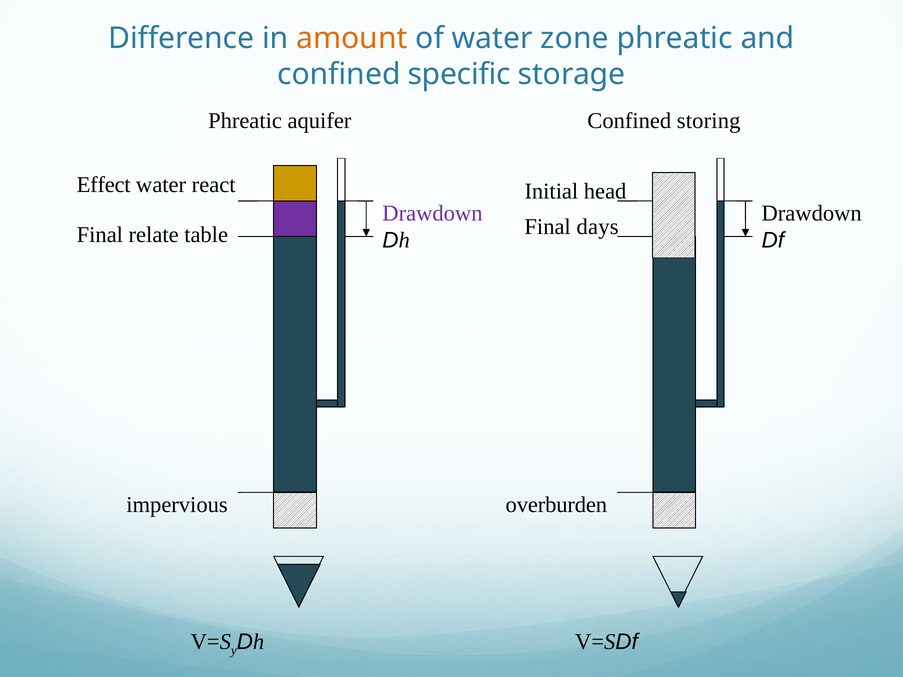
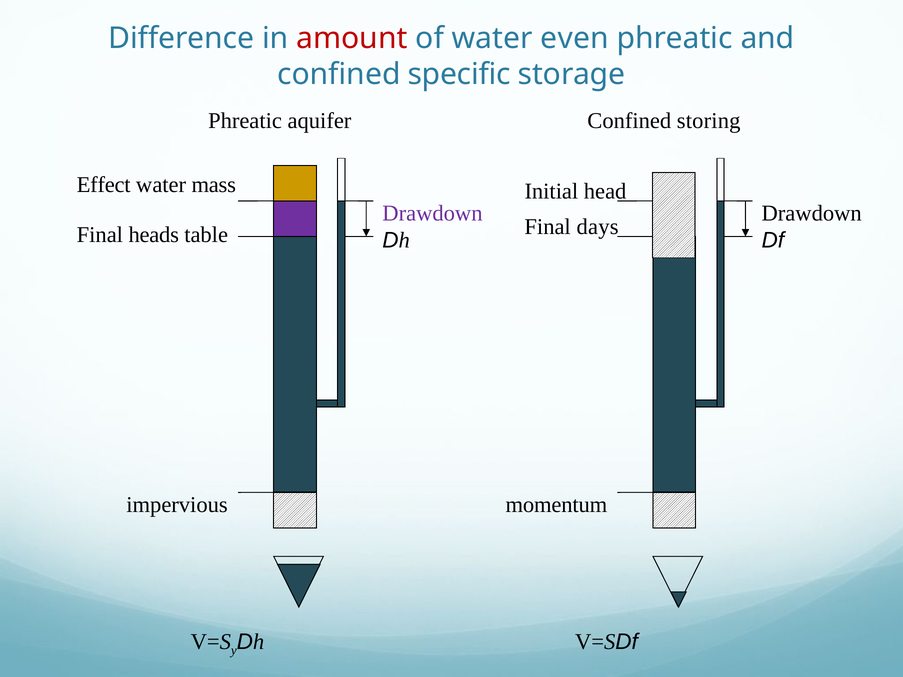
amount colour: orange -> red (352, 38)
zone: zone -> even (575, 38)
react: react -> mass (214, 185)
relate: relate -> heads (154, 235)
overburden: overburden -> momentum (556, 505)
